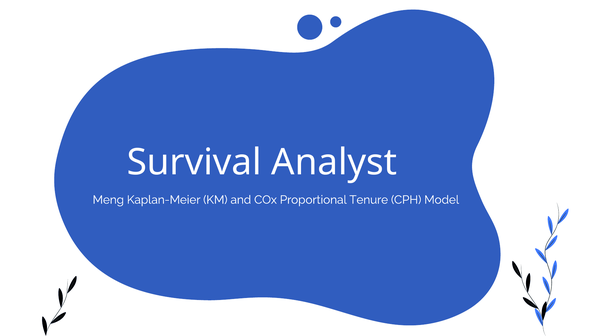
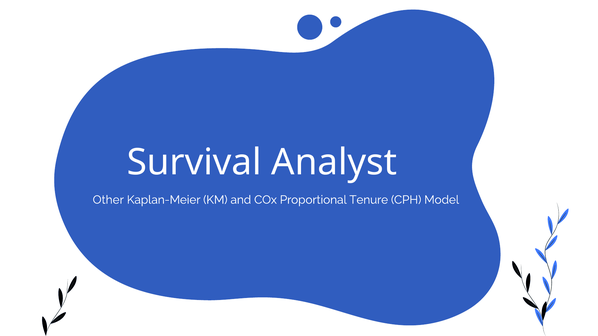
Meng: Meng -> Other (108, 200)
